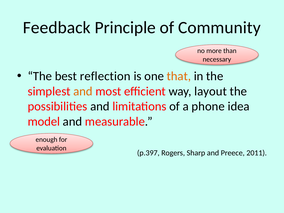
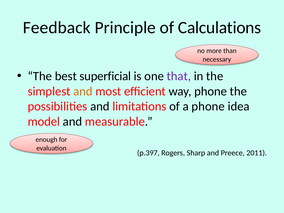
Community: Community -> Calculations (220, 27)
reflection: reflection -> superficial (105, 76)
that colour: orange -> purple (179, 76)
way layout: layout -> phone (211, 91)
